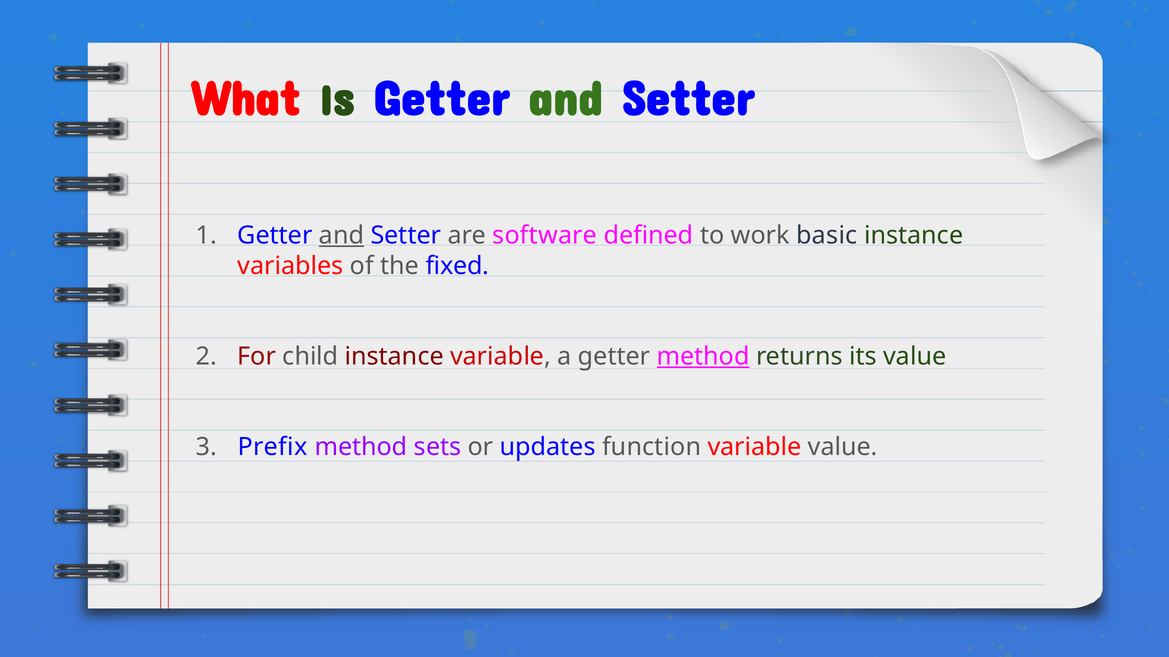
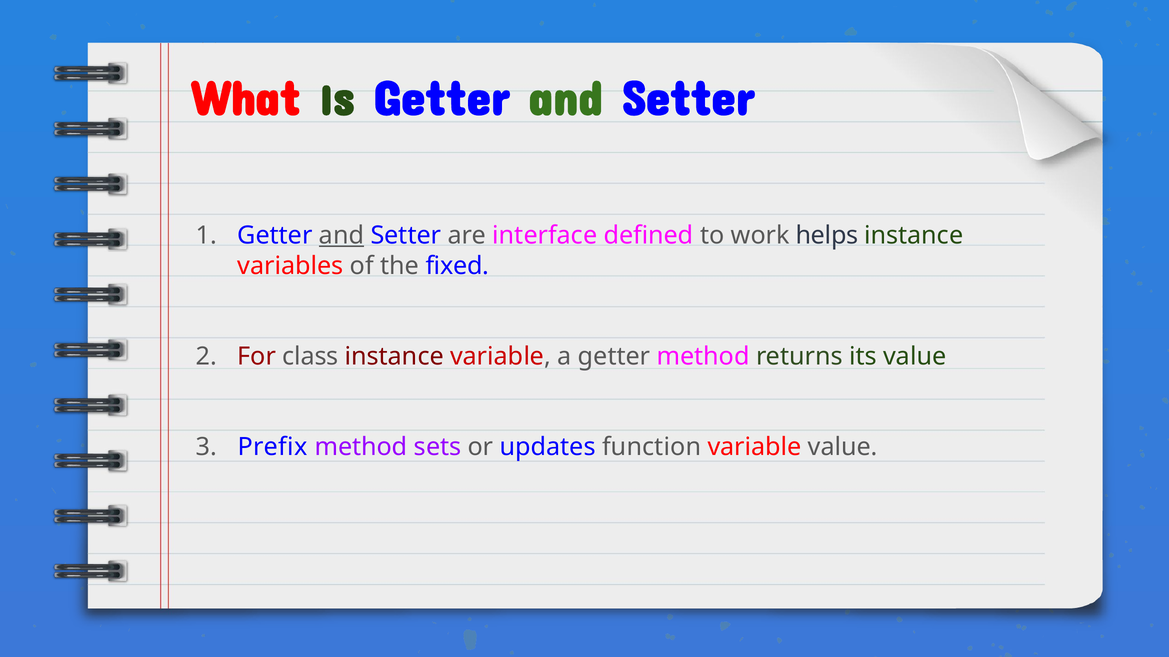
software: software -> interface (545, 236)
basic: basic -> helps (827, 236)
child: child -> class (311, 357)
method underline: present -> none (703, 357)
